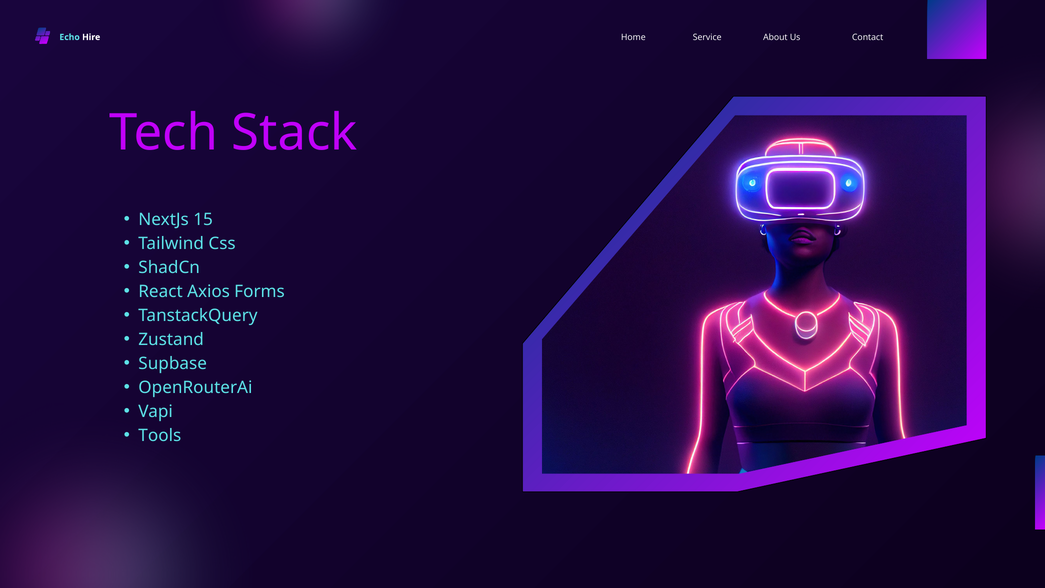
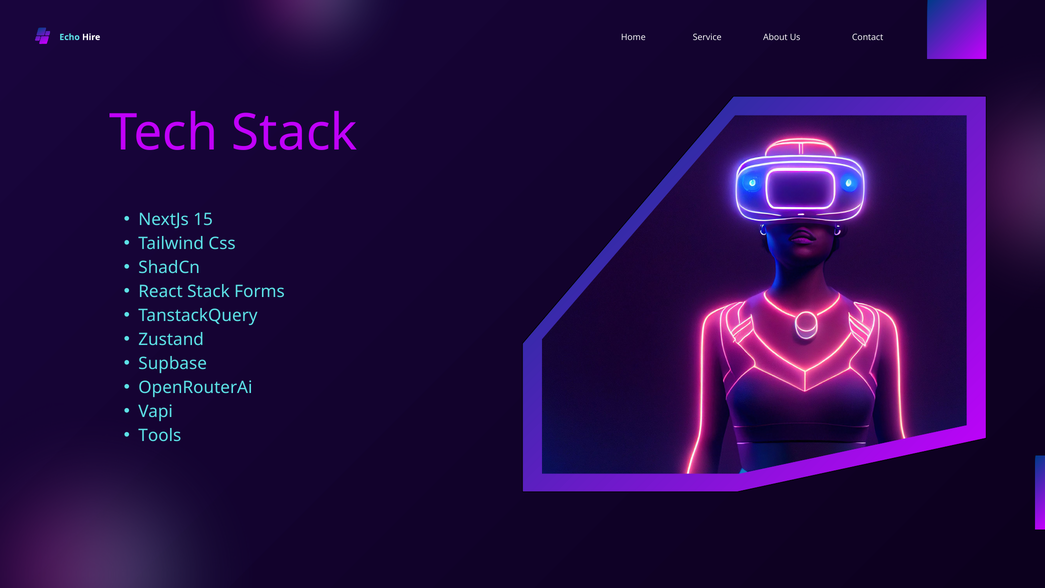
React Axios: Axios -> Stack (208, 291)
